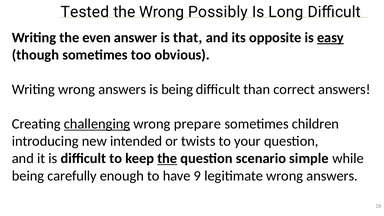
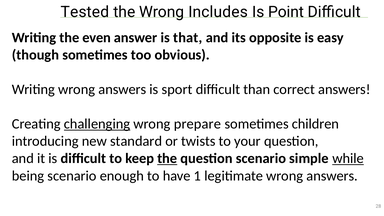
Possibly: Possibly -> Includes (218, 12)
Long: Long -> Point (286, 12)
easy underline: present -> none (330, 38)
is being: being -> sport (177, 89)
intended: intended -> standard (136, 141)
while underline: none -> present (348, 158)
being carefully: carefully -> scenario (72, 176)
9: 9 -> 1 (197, 176)
